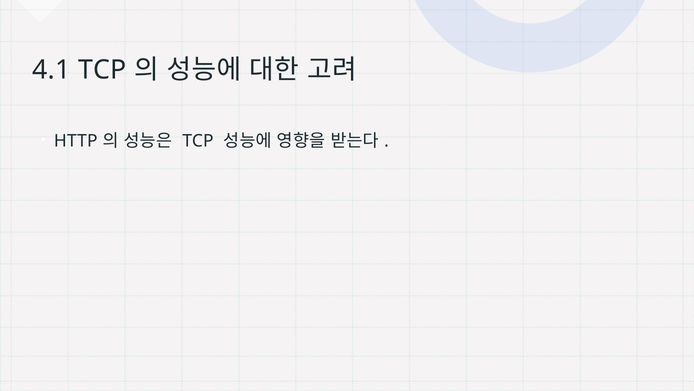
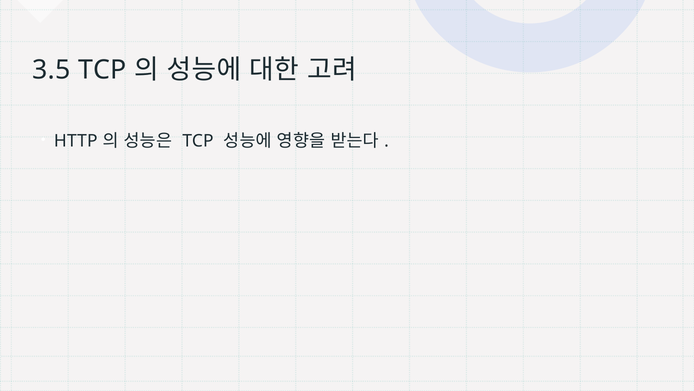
4.1: 4.1 -> 3.5 (51, 70)
